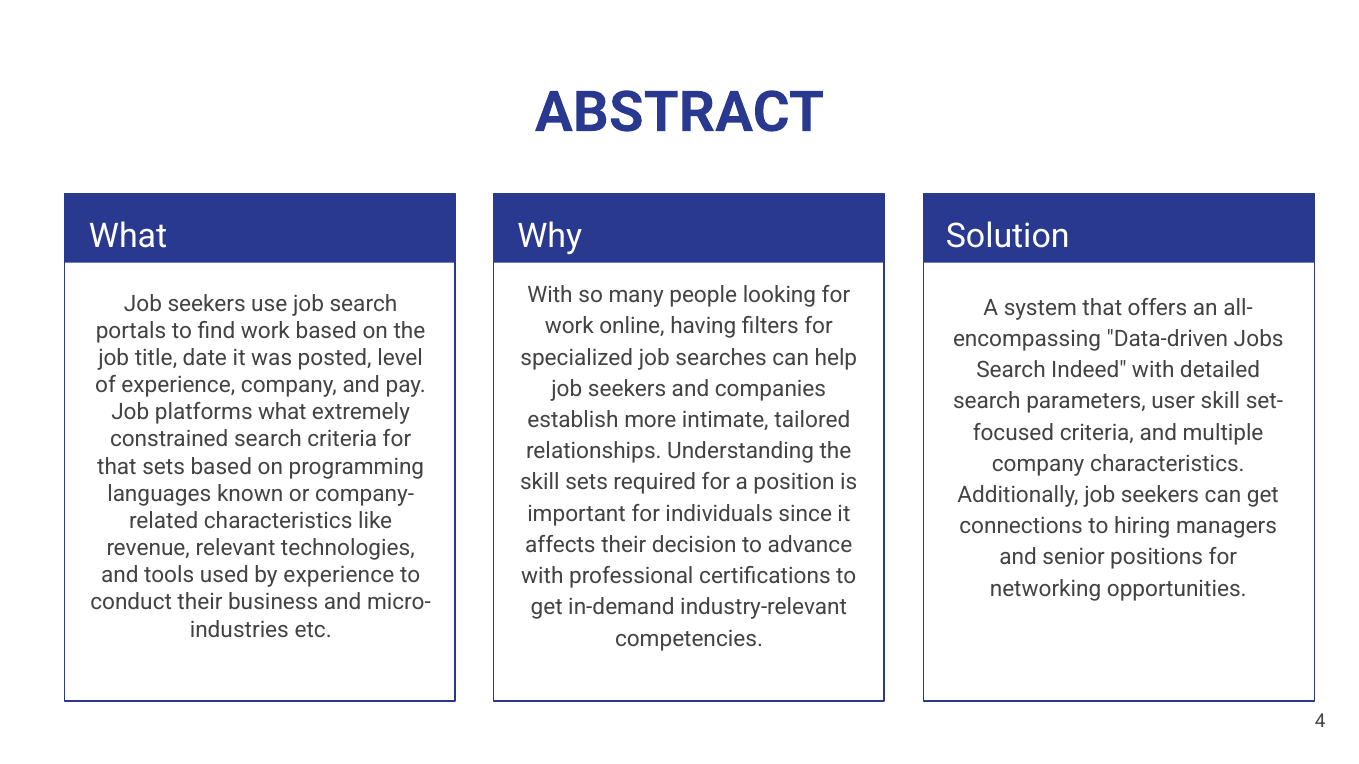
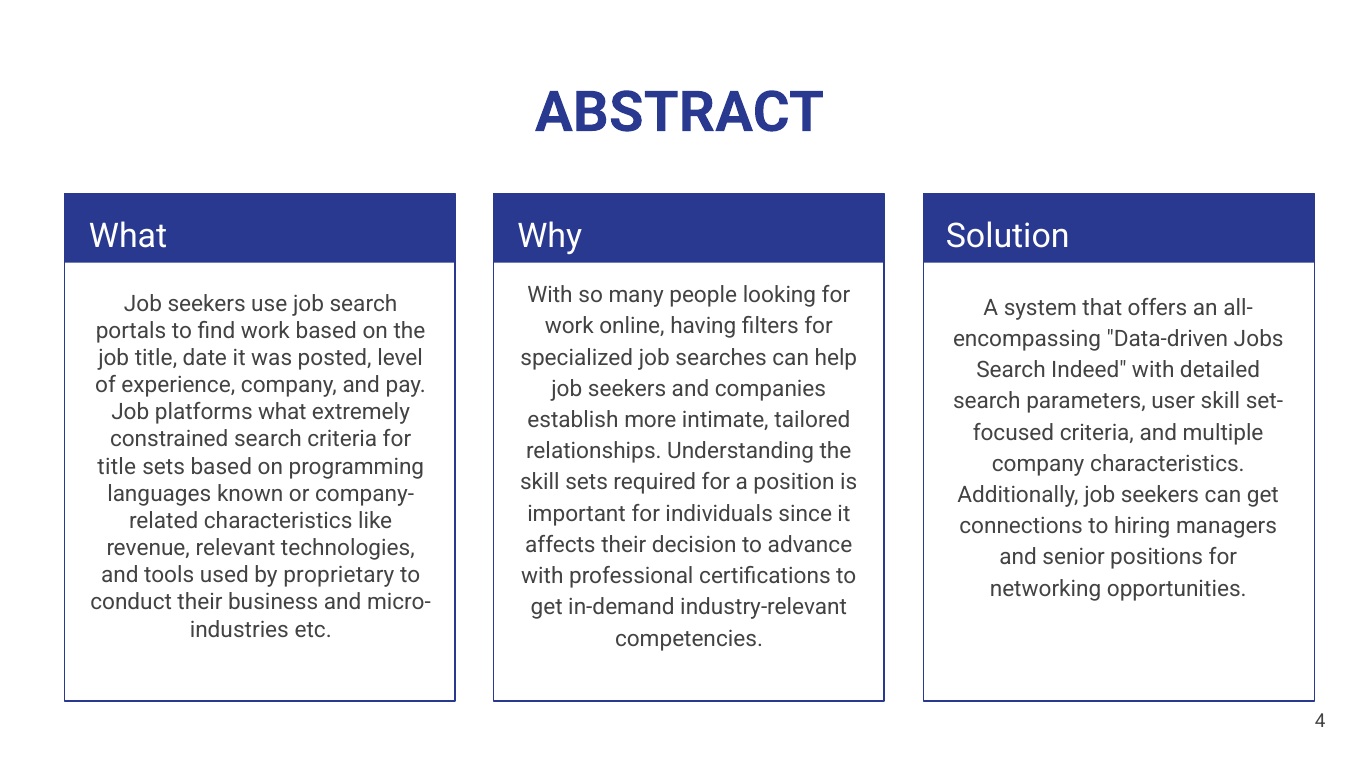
that: that -> title (117, 467)
by experience: experience -> proprietary (339, 576)
